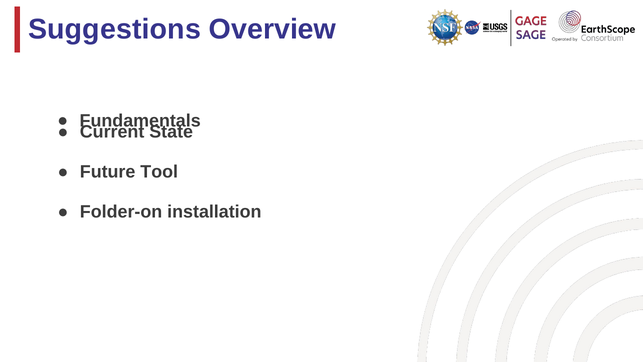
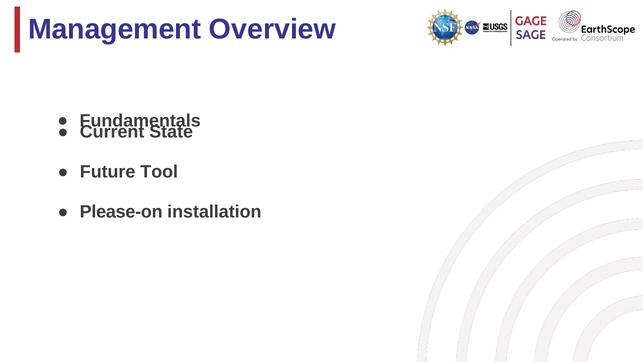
Suggestions: Suggestions -> Management (115, 29)
Folder-on: Folder-on -> Please-on (121, 212)
